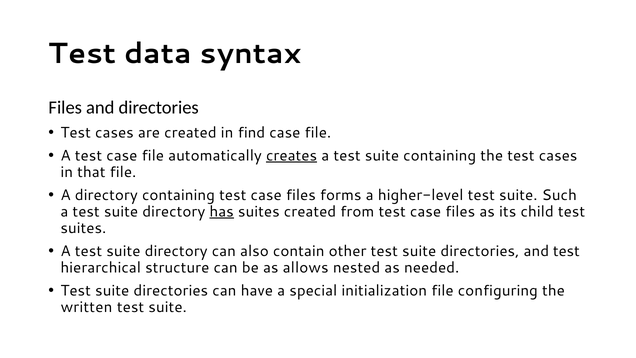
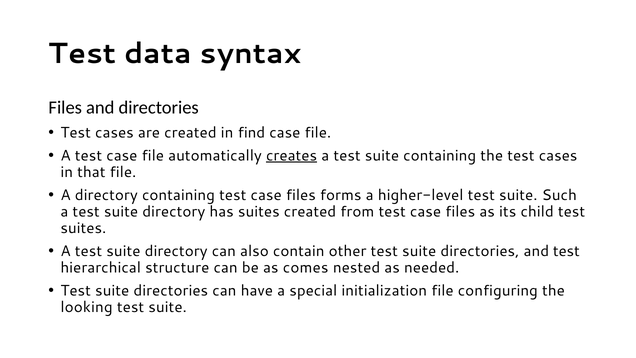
has underline: present -> none (222, 211)
allows: allows -> comes (306, 267)
written: written -> looking (87, 307)
